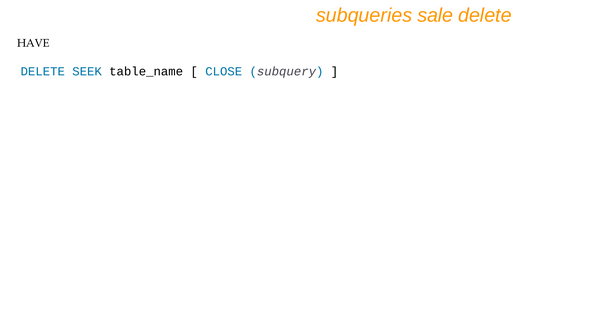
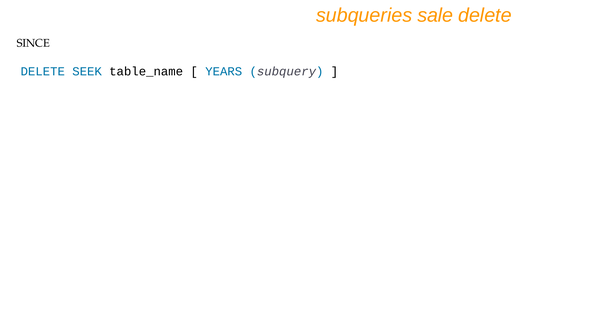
HAVE: HAVE -> SINCE (33, 43)
CLOSE: CLOSE -> YEARS (224, 71)
